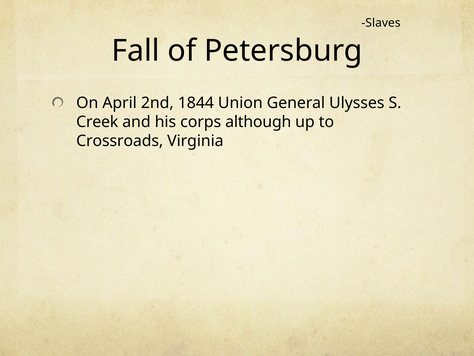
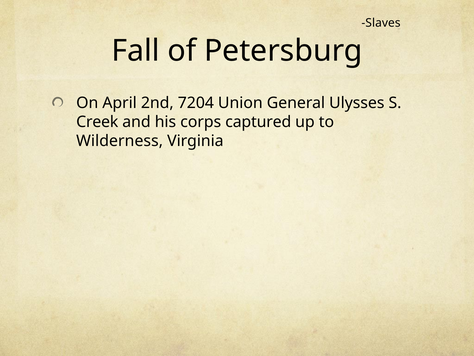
1844: 1844 -> 7204 (196, 103)
although: although -> captured (258, 122)
Crossroads: Crossroads -> Wilderness (120, 141)
